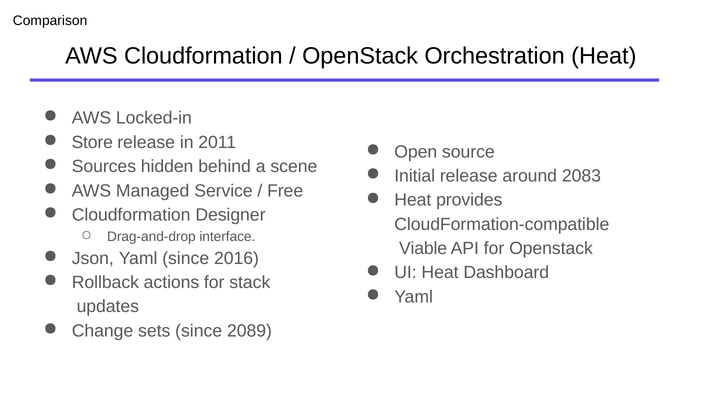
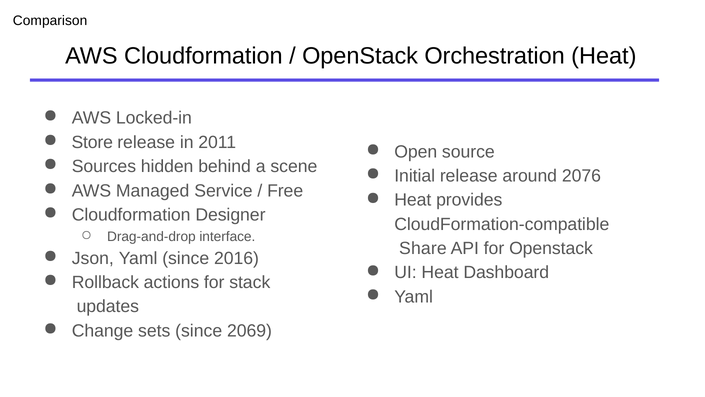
2083: 2083 -> 2076 (581, 176)
Viable: Viable -> Share (423, 248)
2089: 2089 -> 2069 (249, 331)
